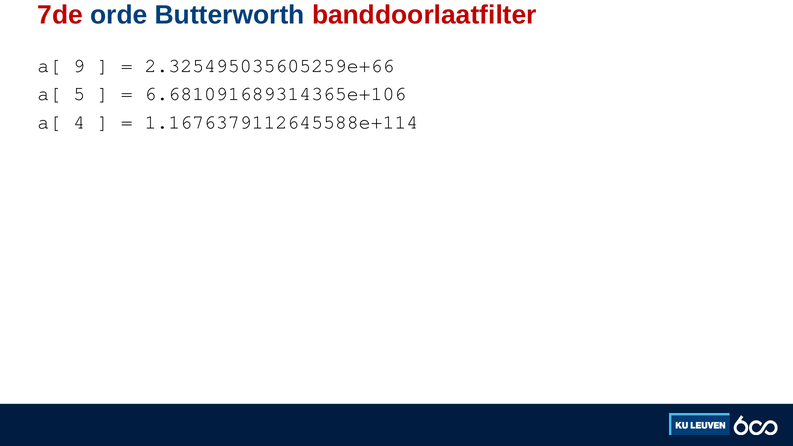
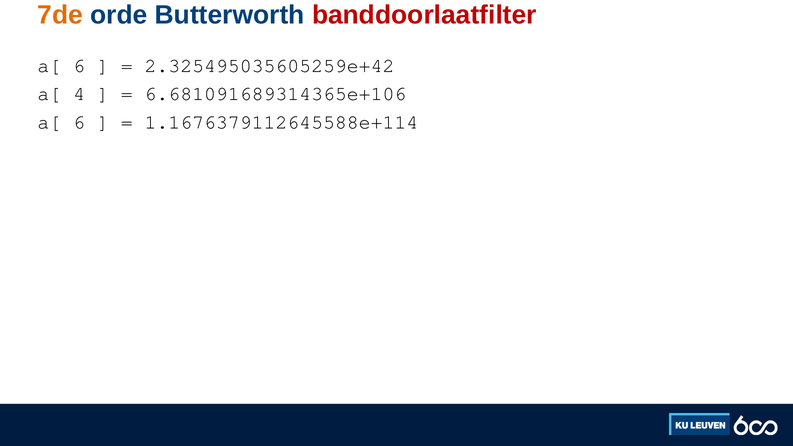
7de colour: red -> orange (60, 15)
9: 9 -> 6 (79, 66)
2.325495035605259e+66: 2.325495035605259e+66 -> 2.325495035605259e+42 (270, 66)
5: 5 -> 4 (79, 94)
4: 4 -> 6 (79, 122)
